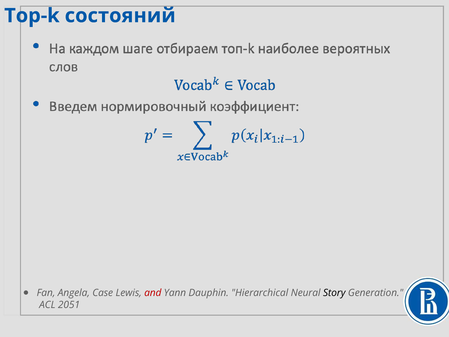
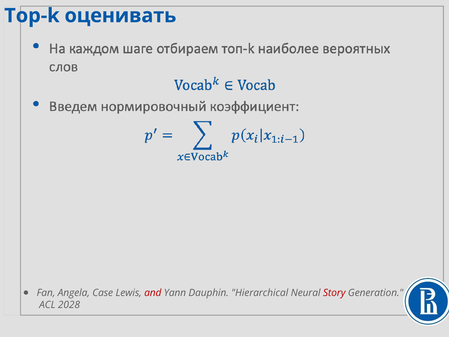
состояний: состояний -> оценивать (120, 16)
Story colour: black -> red (334, 293)
2051: 2051 -> 2028 (69, 305)
